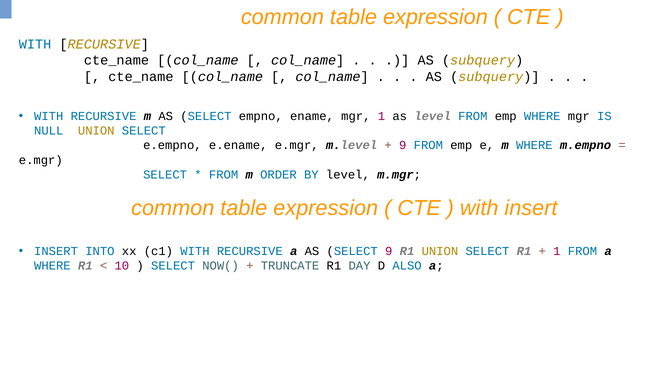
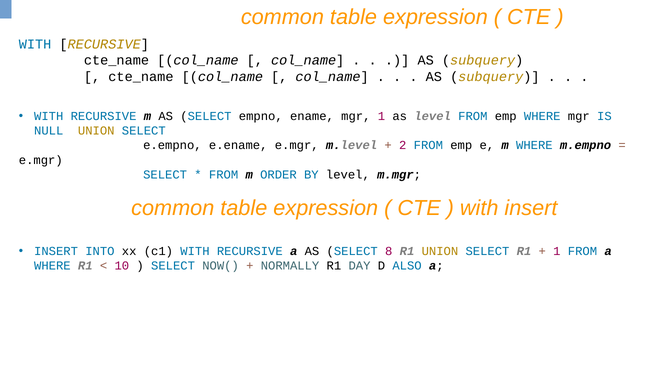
9: 9 -> 2 (403, 145)
SELECT 9: 9 -> 8 (389, 251)
TRUNCATE: TRUNCATE -> NORMALLY (290, 266)
